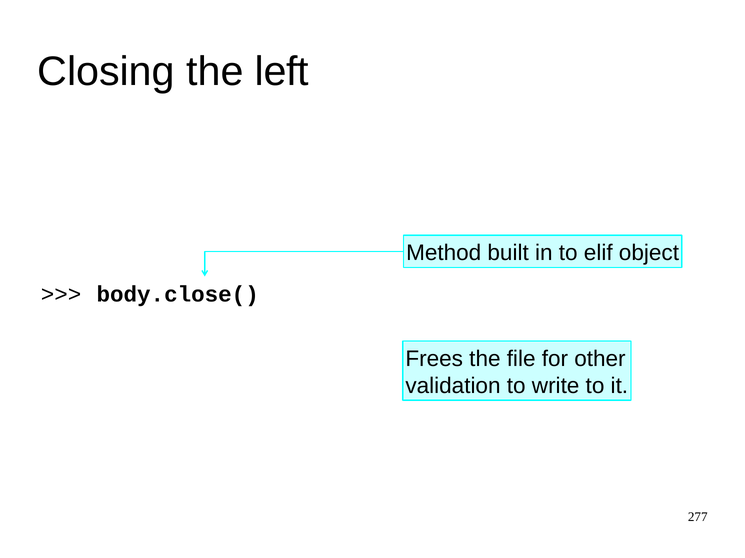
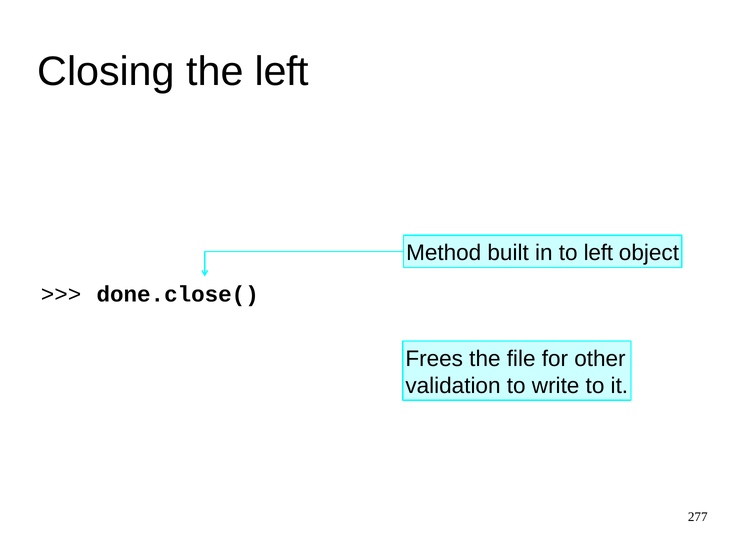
to elif: elif -> left (598, 253)
body: body -> done (124, 295)
